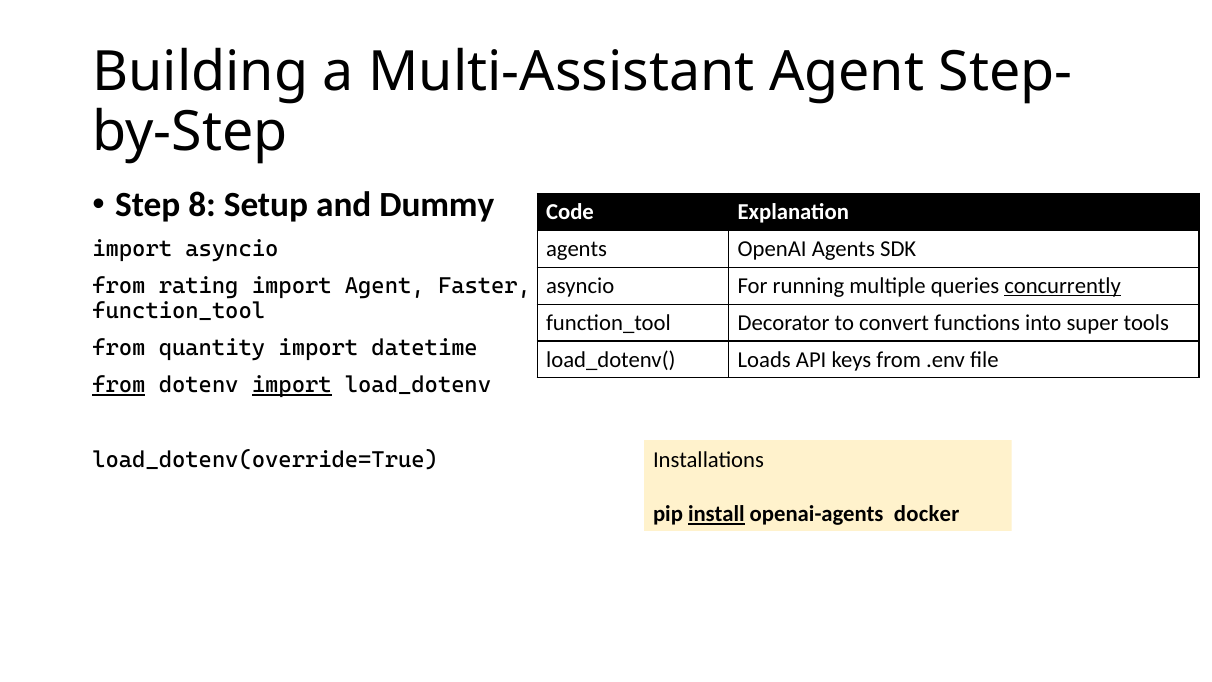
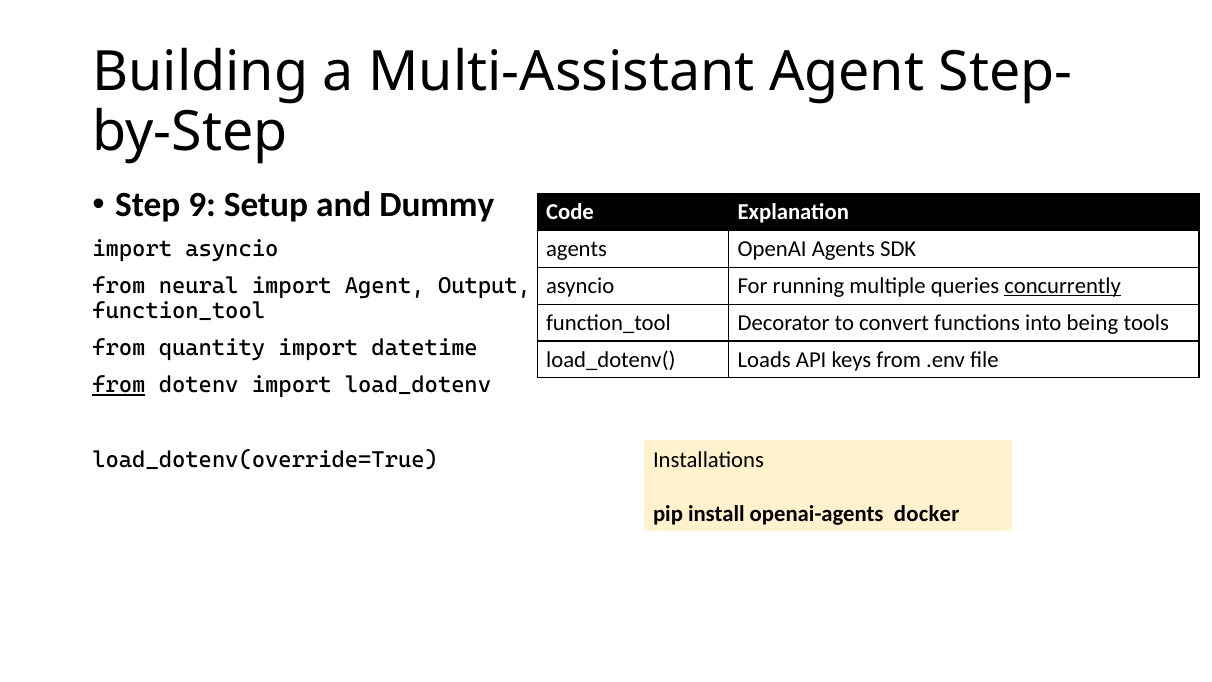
8: 8 -> 9 (202, 205)
rating: rating -> neural (199, 286)
Faster: Faster -> Output (485, 286)
super: super -> being (1092, 323)
import underline: present -> none (292, 385)
install underline: present -> none (716, 514)
